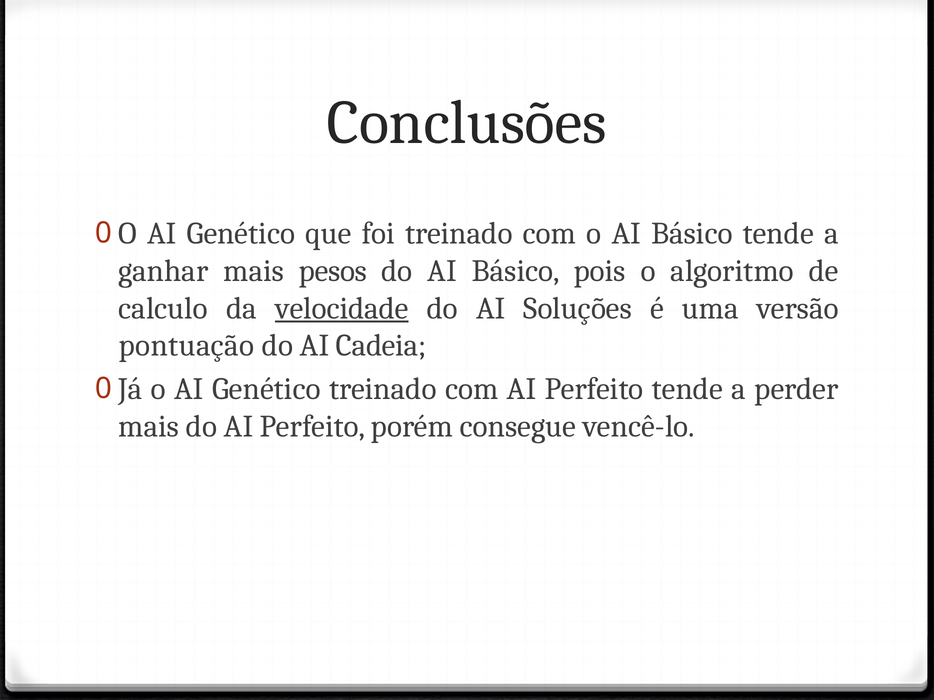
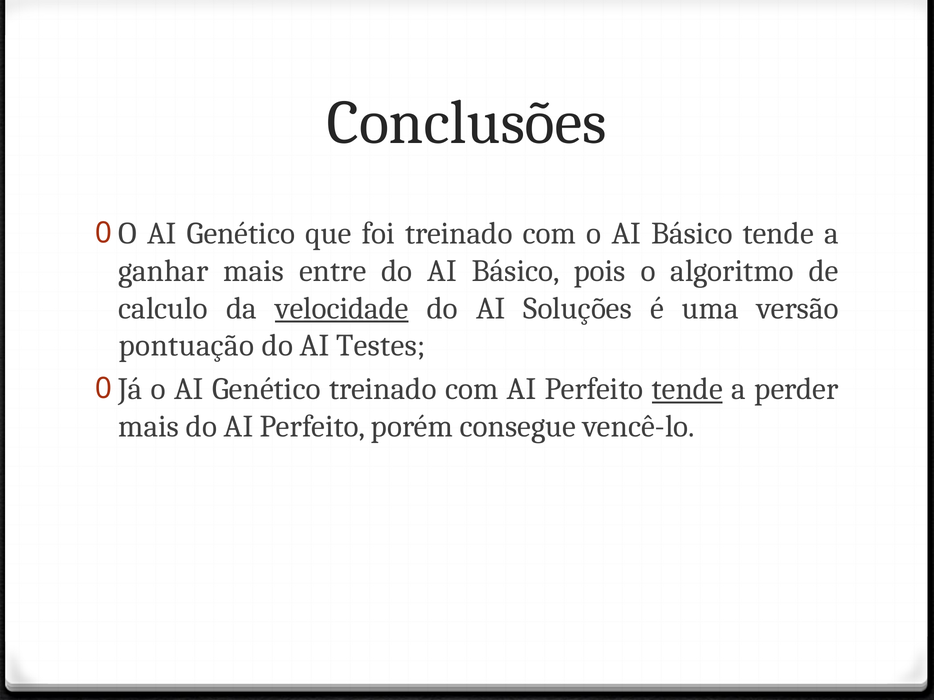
pesos: pesos -> entre (333, 271)
Cadeia: Cadeia -> Testes (381, 346)
tende underline: none -> present (687, 389)
